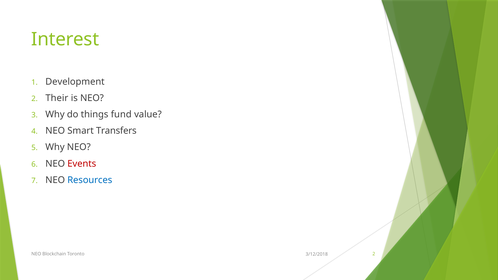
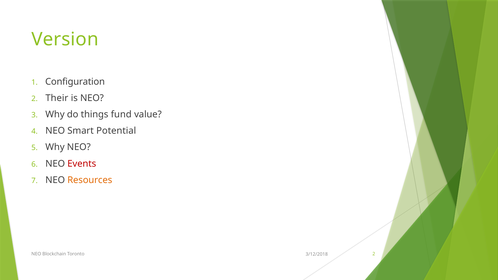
Interest: Interest -> Version (65, 39)
Development: Development -> Configuration (75, 82)
Transfers: Transfers -> Potential (116, 131)
Resources colour: blue -> orange (90, 180)
